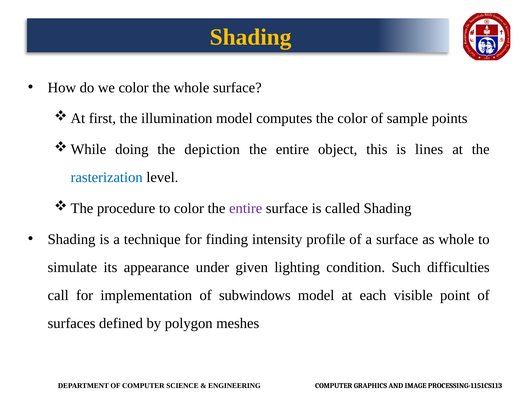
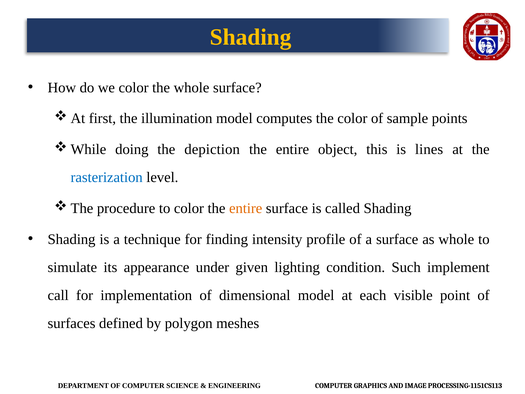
entire colour: purple -> orange (246, 208)
difficulties: difficulties -> implement (458, 267)
subwindows: subwindows -> dimensional (255, 295)
